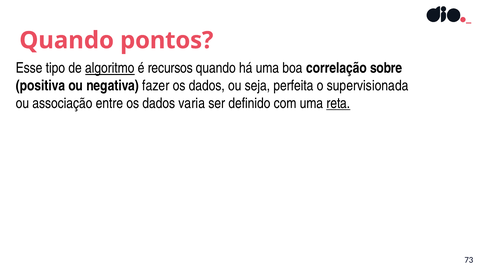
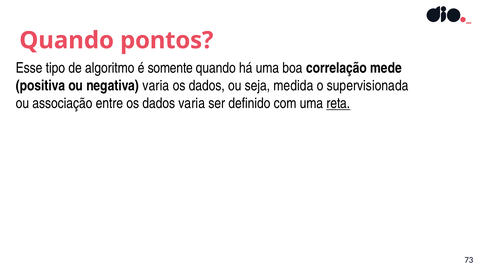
algoritmo underline: present -> none (110, 68)
recursos: recursos -> somente (170, 68)
sobre: sobre -> mede (386, 68)
negativa fazer: fazer -> varia (156, 86)
perfeita: perfeita -> medida (293, 86)
